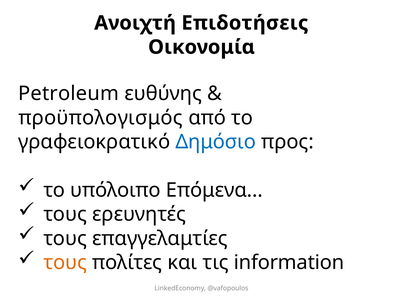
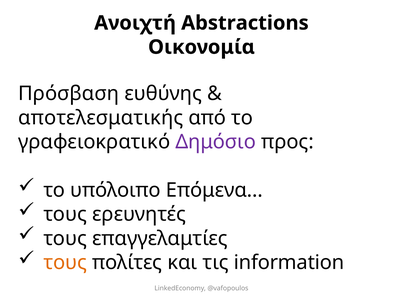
Επιδοτήσεις: Επιδοτήσεις -> Abstractions (245, 23)
Petroleum: Petroleum -> Πρόσβαση (69, 94)
προϋπολογισμός: προϋπολογισμός -> αποτελεσματικής (101, 118)
Δημόσιο colour: blue -> purple (216, 142)
